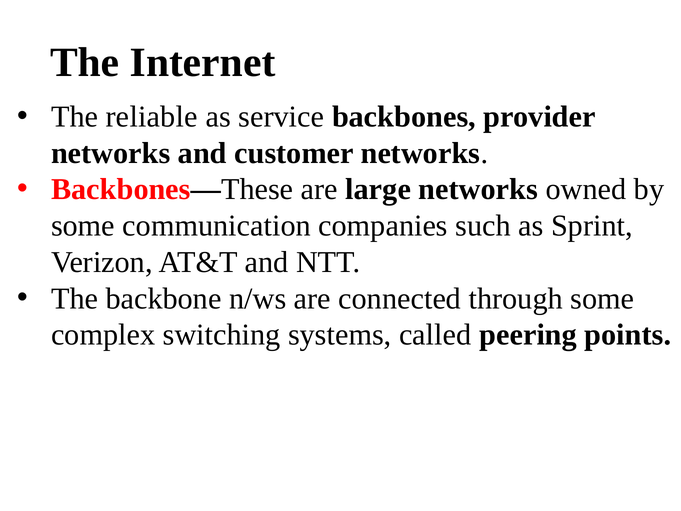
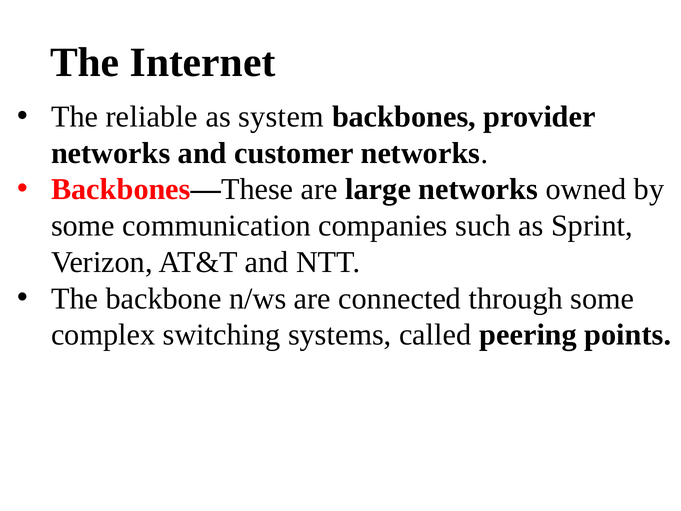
service: service -> system (281, 117)
